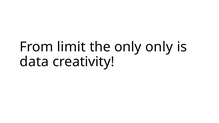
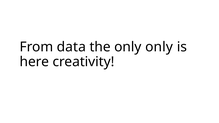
limit: limit -> data (71, 47)
data: data -> here (34, 62)
